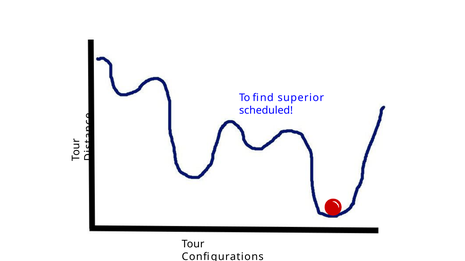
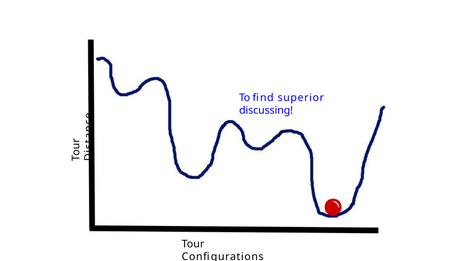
scheduled: scheduled -> discussing (266, 111)
